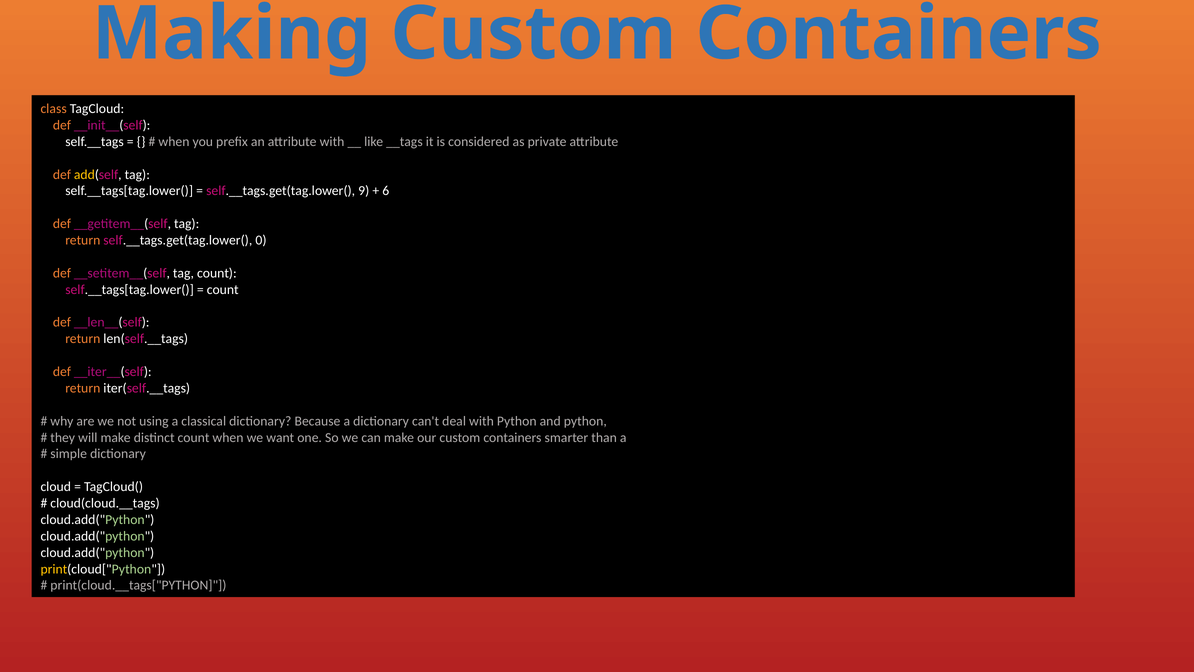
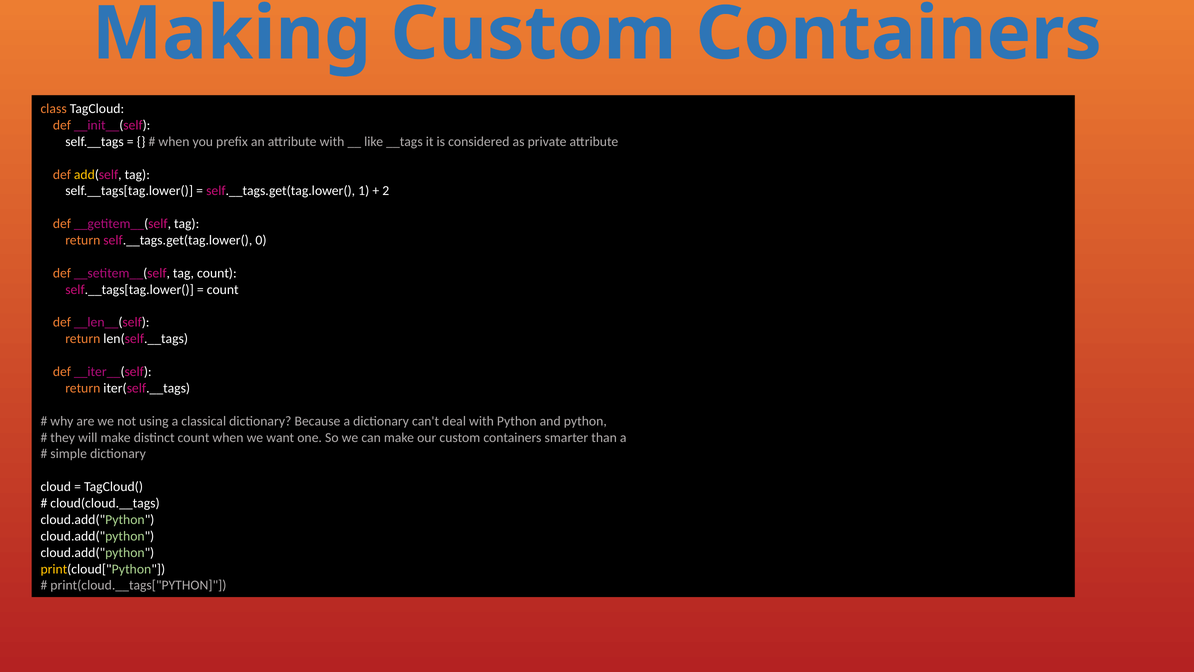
9: 9 -> 1 (364, 191)
6: 6 -> 2 (386, 191)
